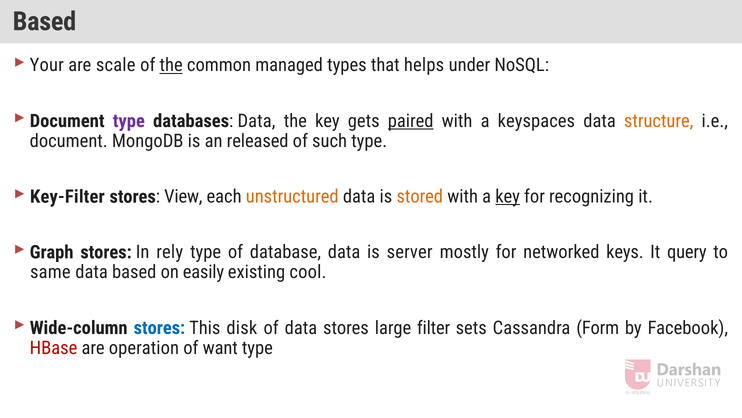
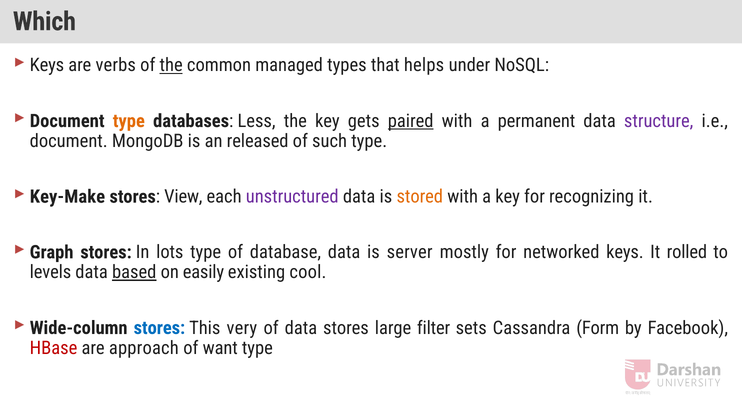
Based: Based -> Which (44, 21)
Your: Your -> Keys (47, 65)
scale: scale -> verbs (116, 65)
type colour: purple -> orange (129, 121)
databases Data: Data -> Less (257, 121)
keyspaces: keyspaces -> permanent (536, 121)
structure colour: orange -> purple (659, 121)
Key-Filter: Key-Filter -> Key-Make (67, 196)
unstructured colour: orange -> purple (292, 196)
key underline: present -> none (508, 196)
rely: rely -> lots (170, 252)
query: query -> rolled (687, 252)
same: same -> levels (50, 272)
based underline: none -> present (134, 272)
disk: disk -> very (242, 327)
operation: operation -> approach (144, 347)
